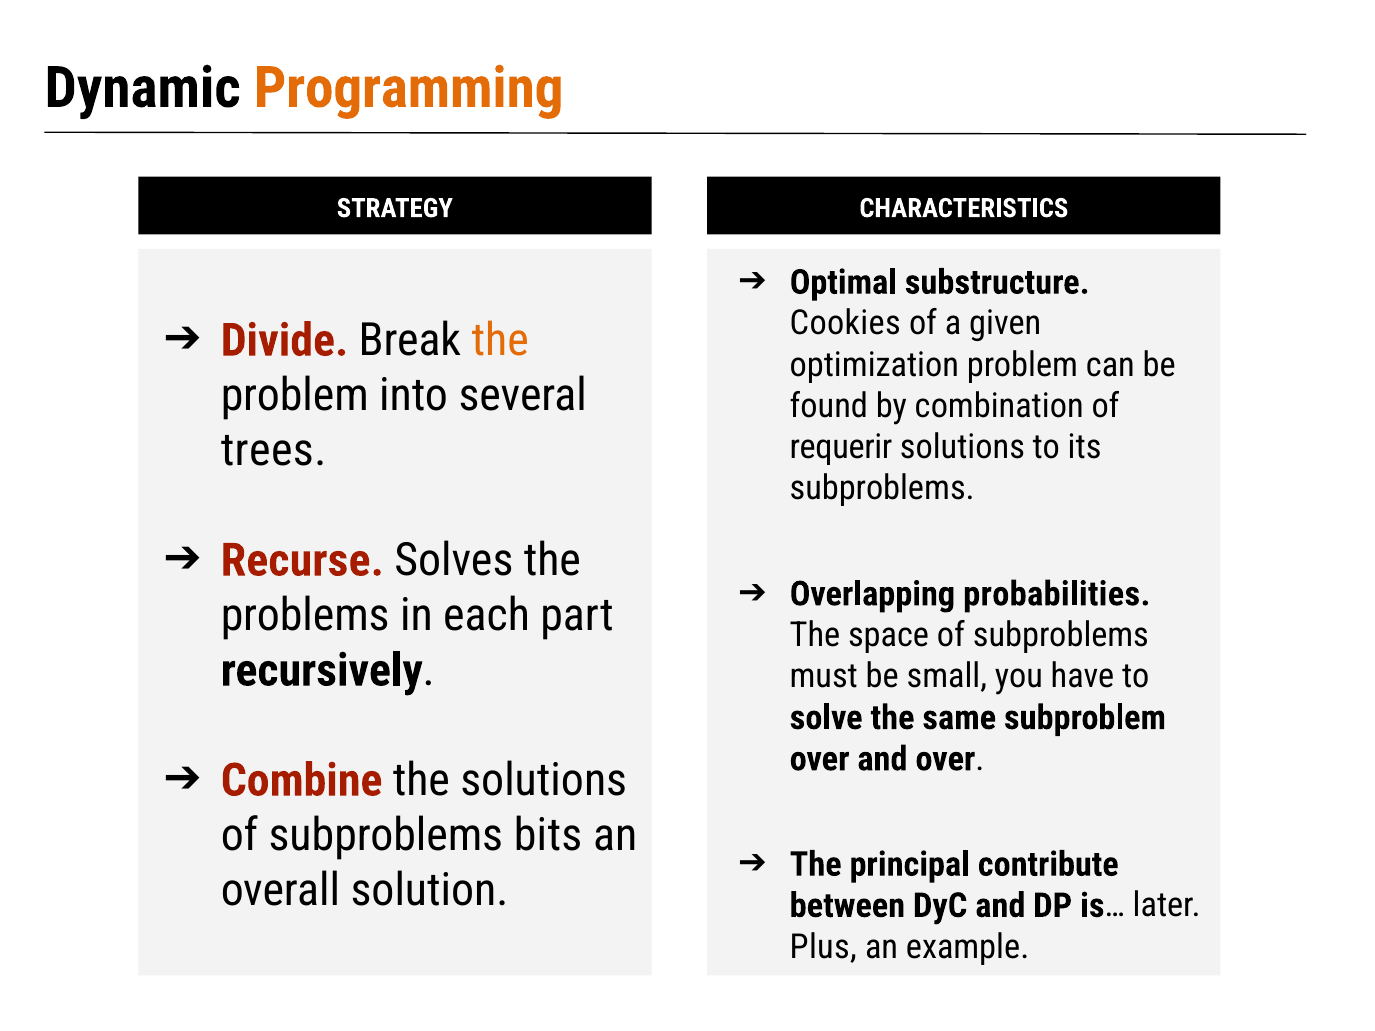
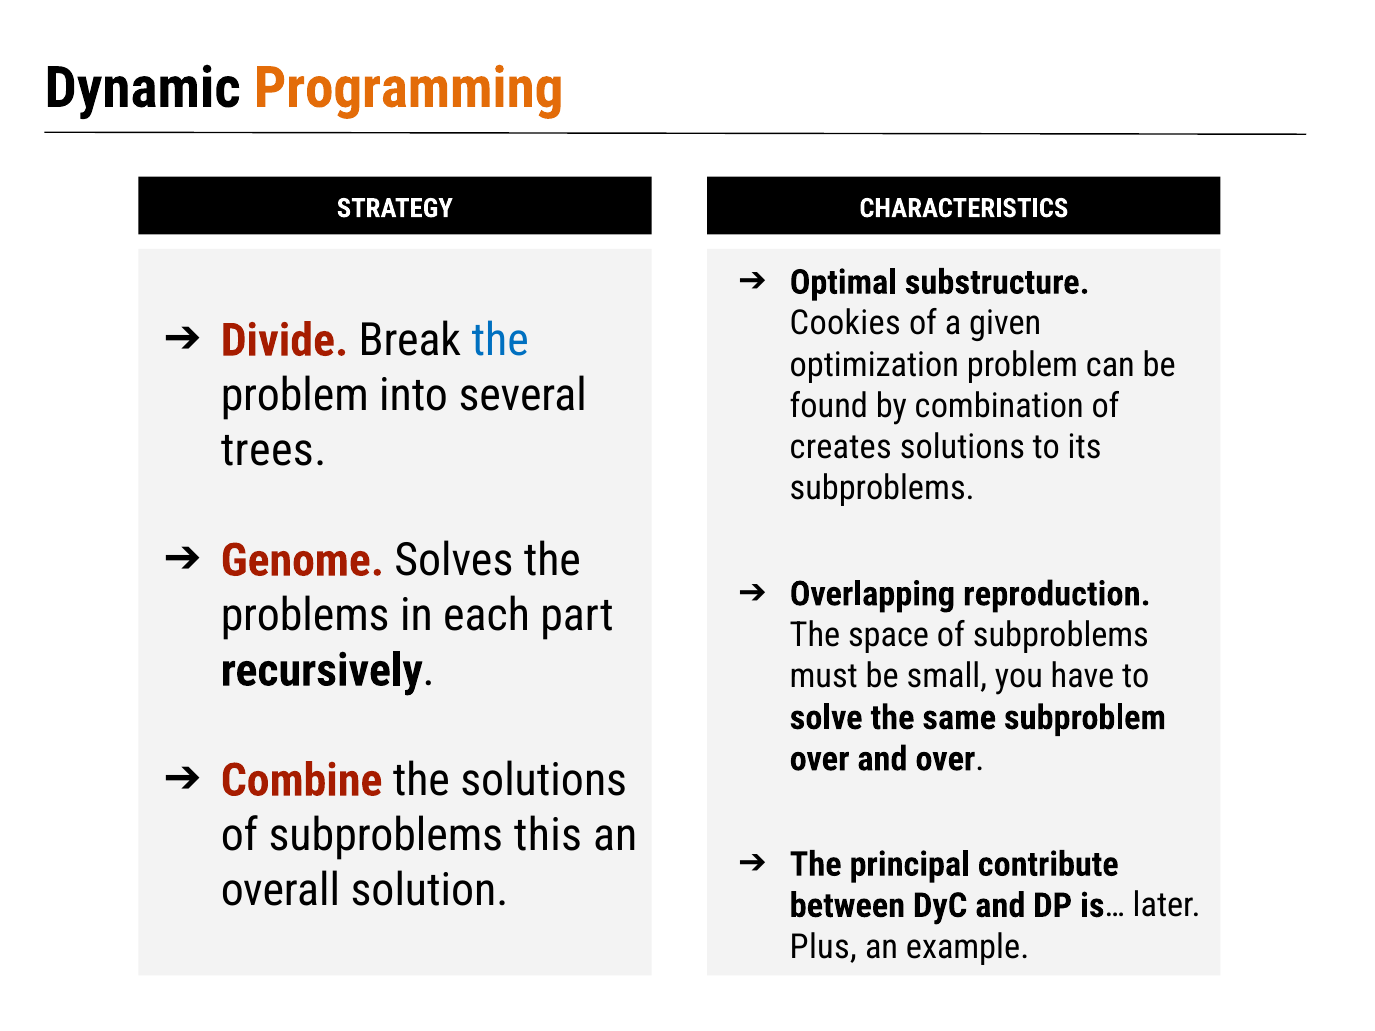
the colour: orange -> blue (500, 341)
requerir: requerir -> creates (841, 447)
Recurse: Recurse -> Genome (302, 561)
probabilities: probabilities -> reproduction (1057, 594)
bits: bits -> this (548, 836)
